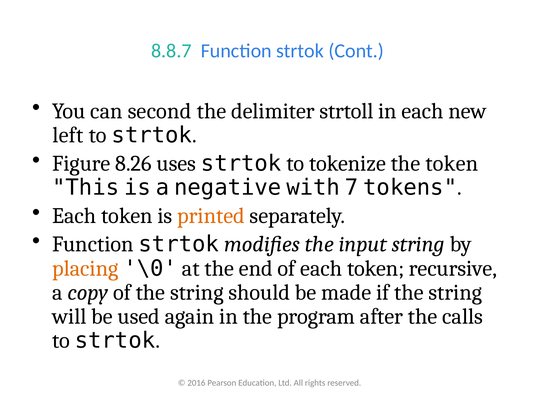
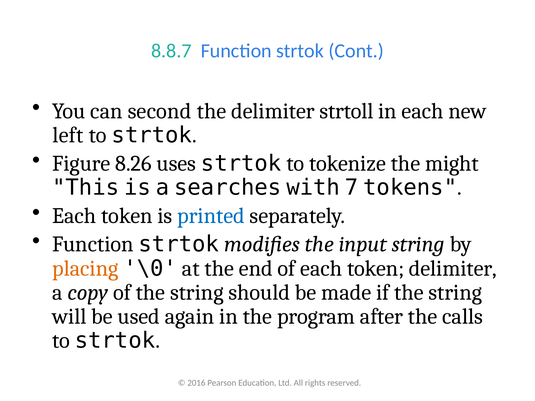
the token: token -> might (452, 164)
negative: negative -> searches (228, 188)
printed colour: orange -> blue (211, 216)
token recursive: recursive -> delimiter (453, 269)
